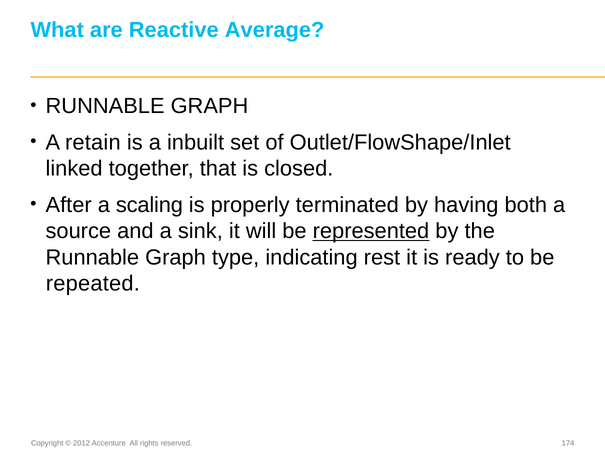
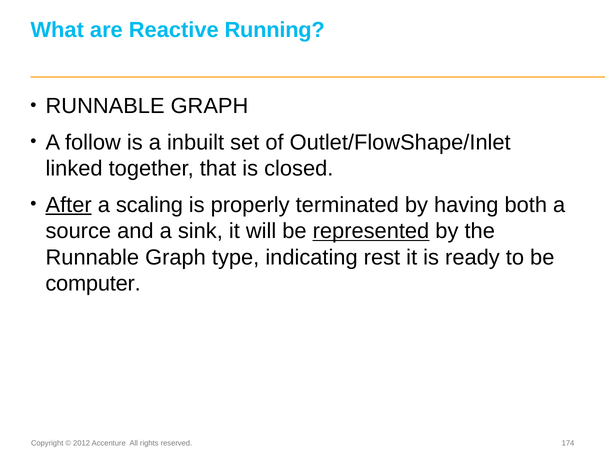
Average: Average -> Running (275, 30)
retain: retain -> follow (93, 142)
After underline: none -> present (69, 205)
repeated: repeated -> computer (93, 283)
